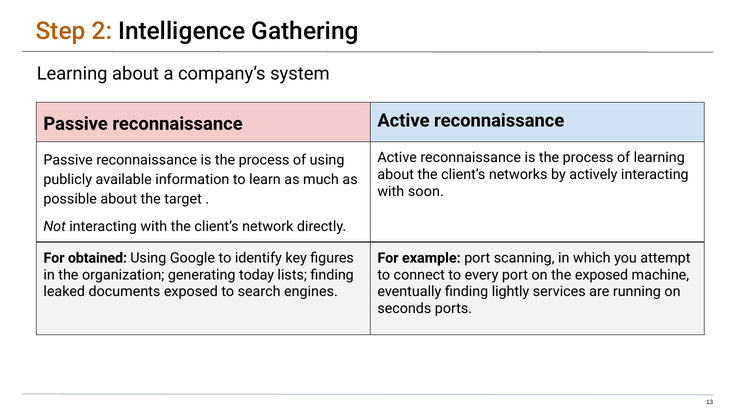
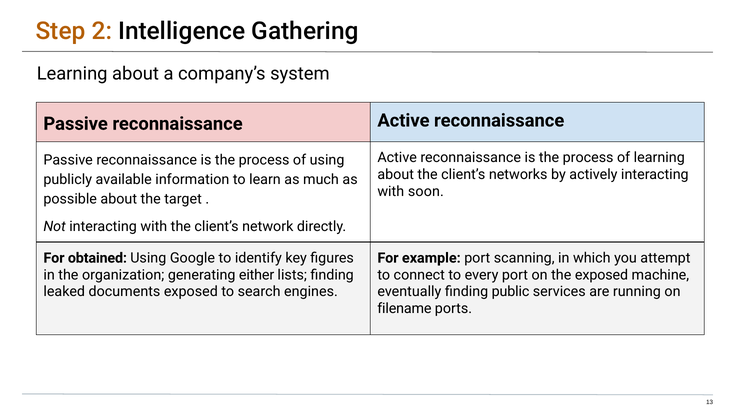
today: today -> either (257, 275)
lightly: lightly -> public (511, 292)
seconds: seconds -> filename (404, 309)
